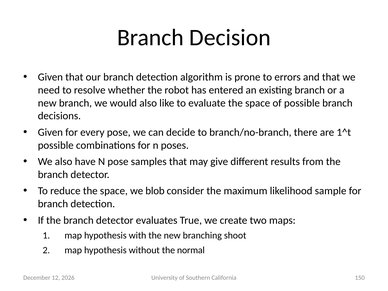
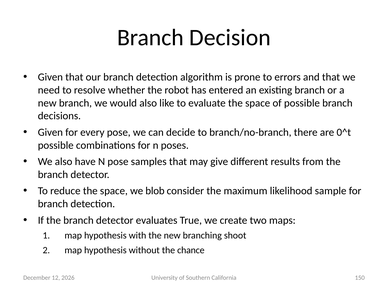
1^t: 1^t -> 0^t (344, 132)
normal: normal -> chance (191, 250)
